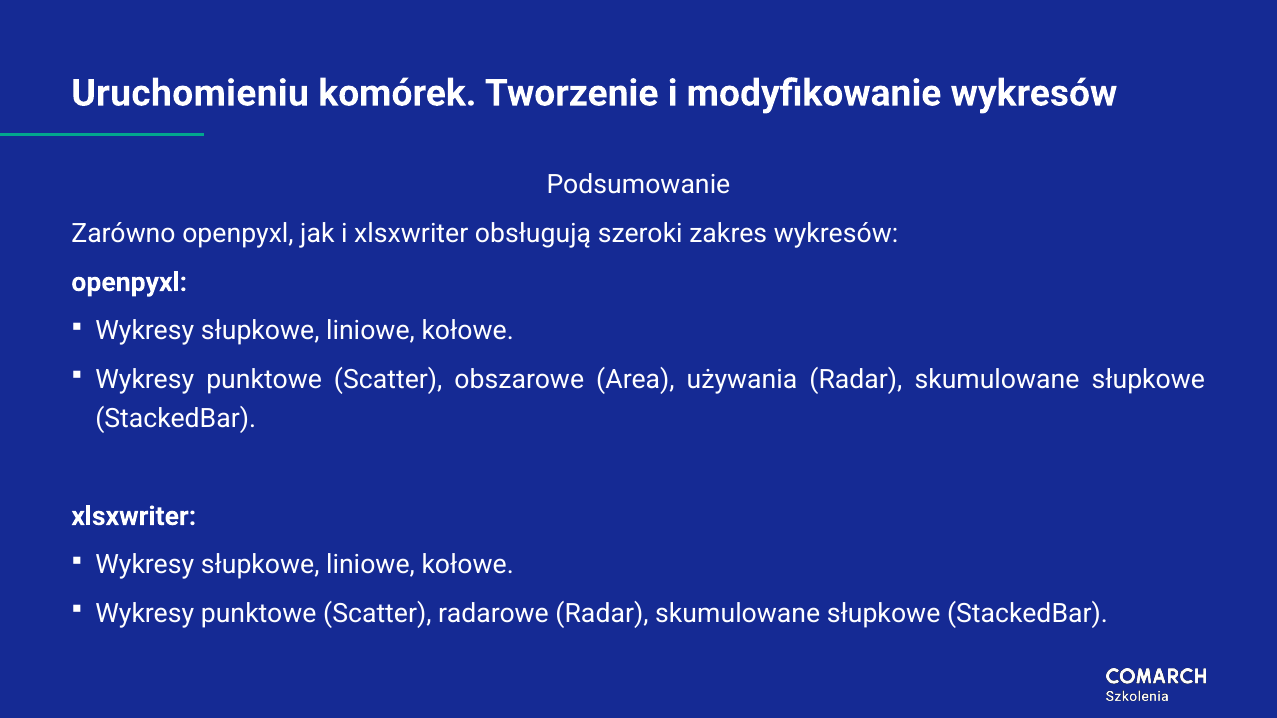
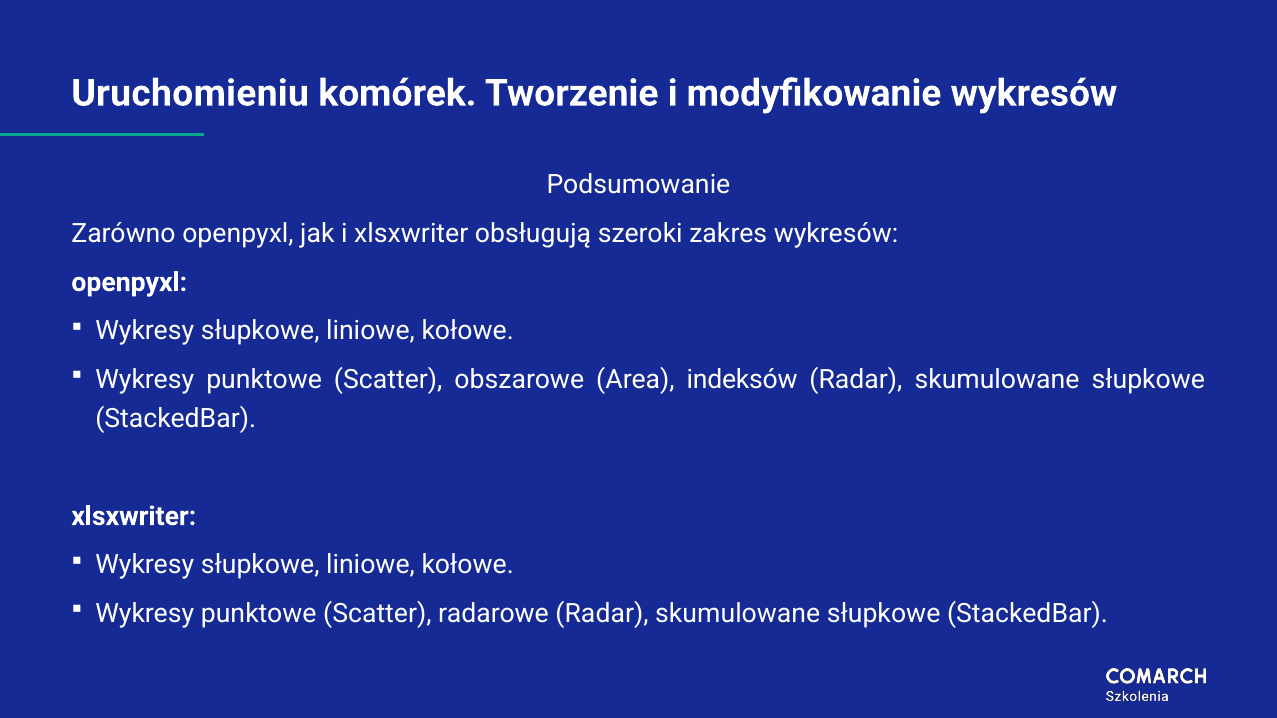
używania: używania -> indeksów (742, 380)
